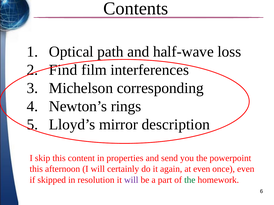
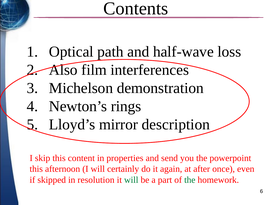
Find: Find -> Also (63, 70)
corresponding: corresponding -> demonstration (160, 88)
at even: even -> after (202, 169)
will colour: purple -> green (131, 180)
